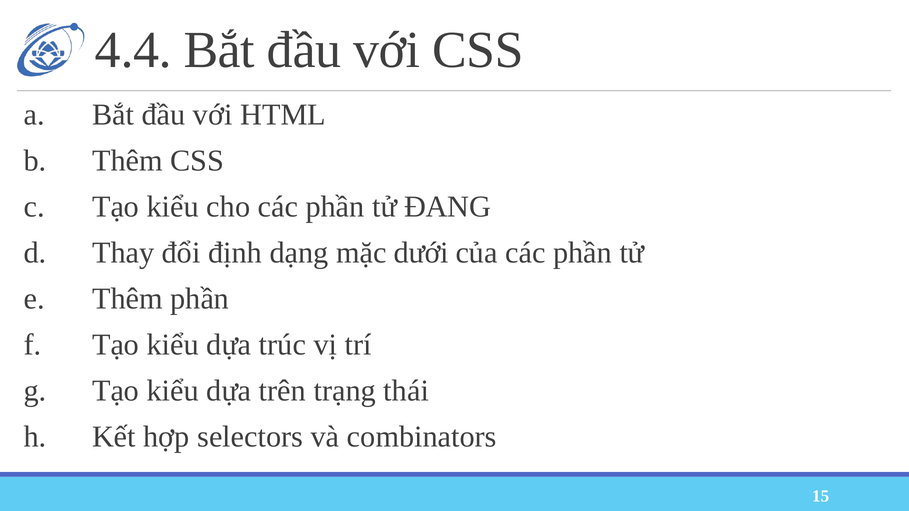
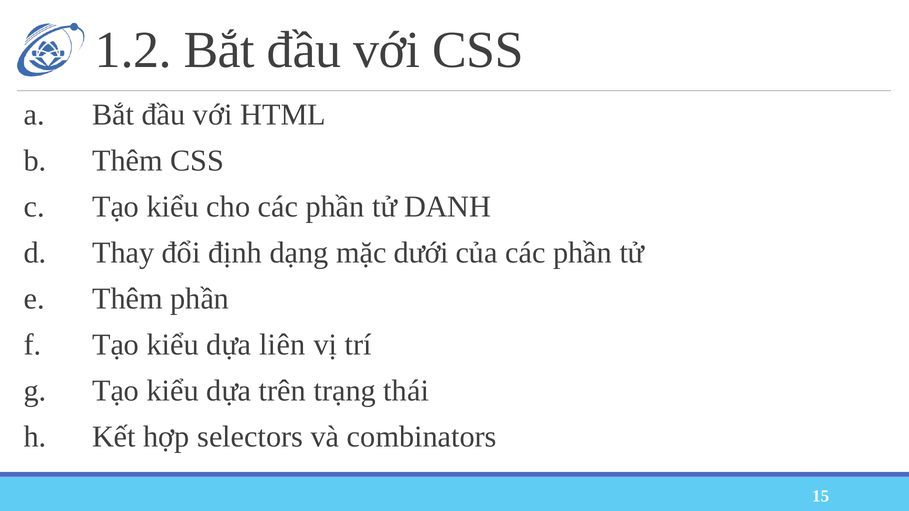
4.4: 4.4 -> 1.2 (133, 50)
ĐANG: ĐANG -> DANH (448, 207)
trúc: trúc -> liên (282, 345)
